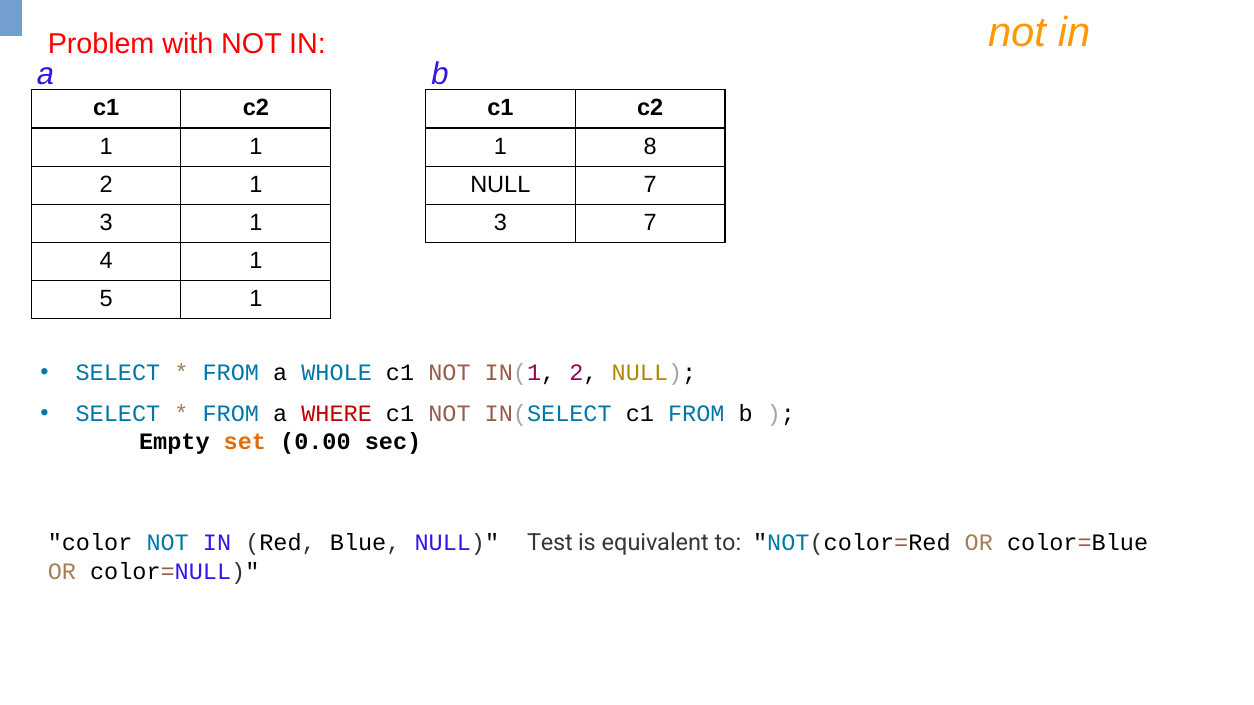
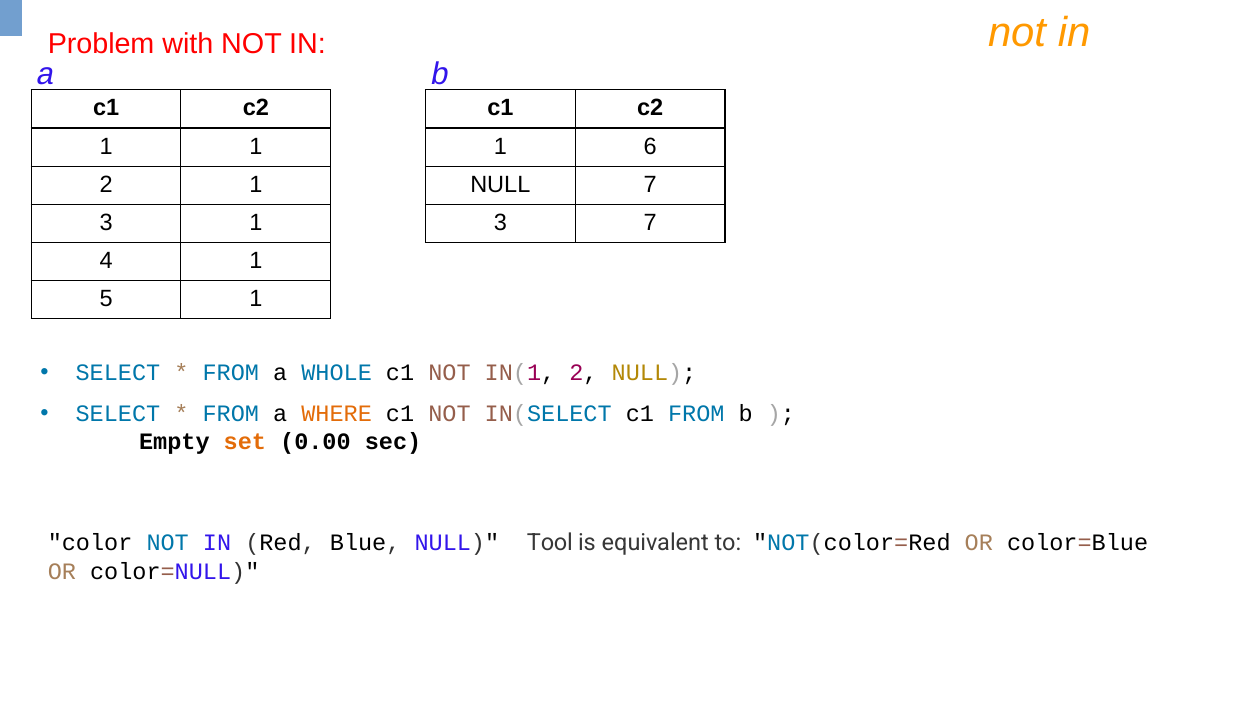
8: 8 -> 6 (650, 146)
WHERE colour: red -> orange (337, 414)
Test: Test -> Tool (550, 543)
